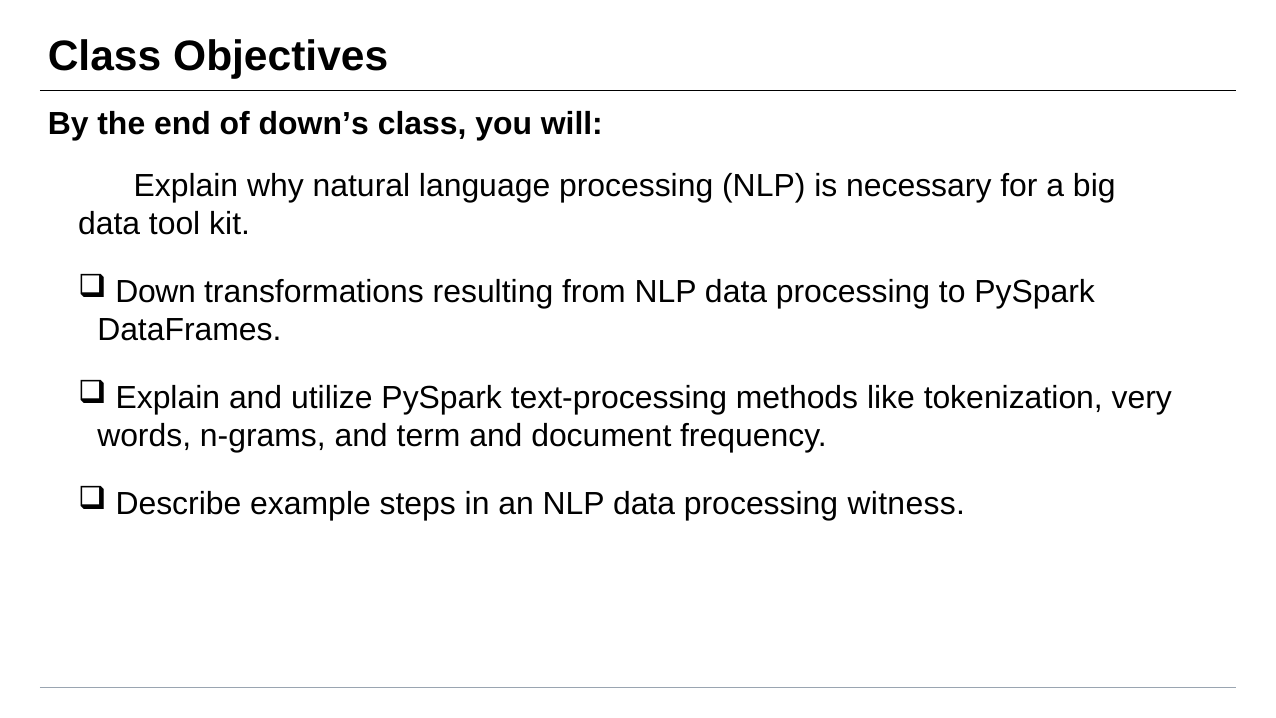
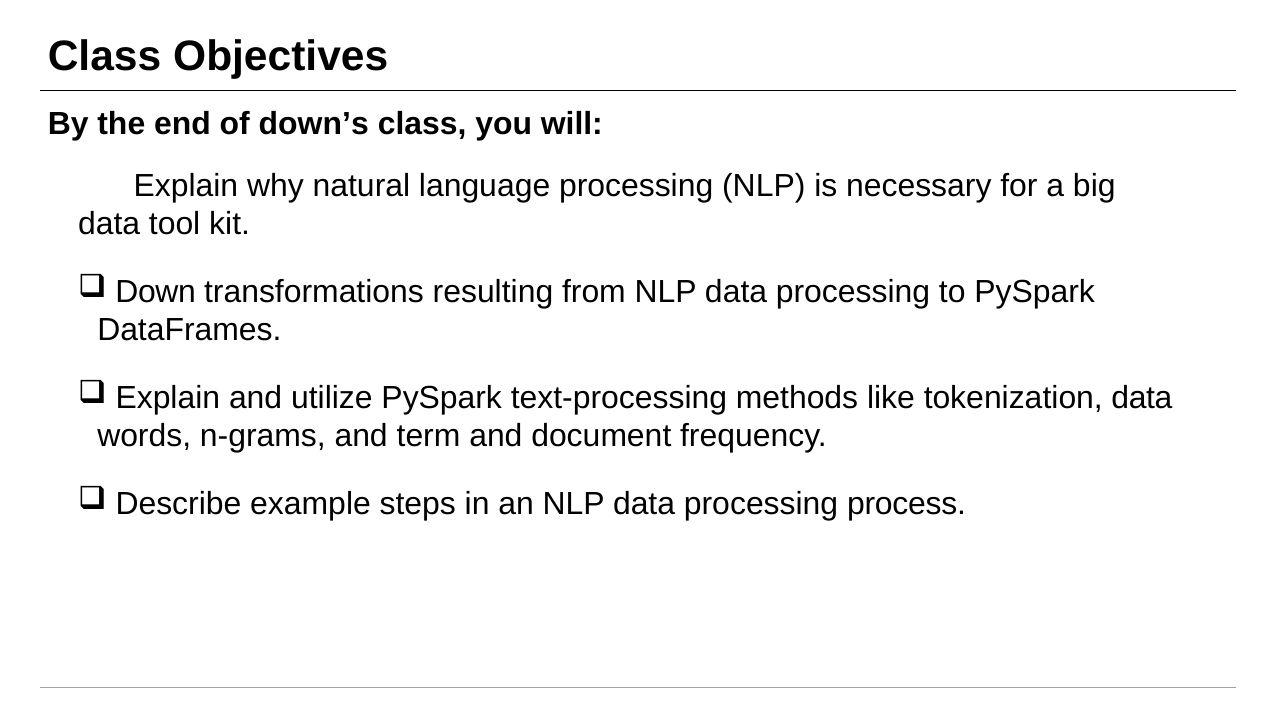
tokenization very: very -> data (1142, 398)
witness: witness -> process (907, 503)
